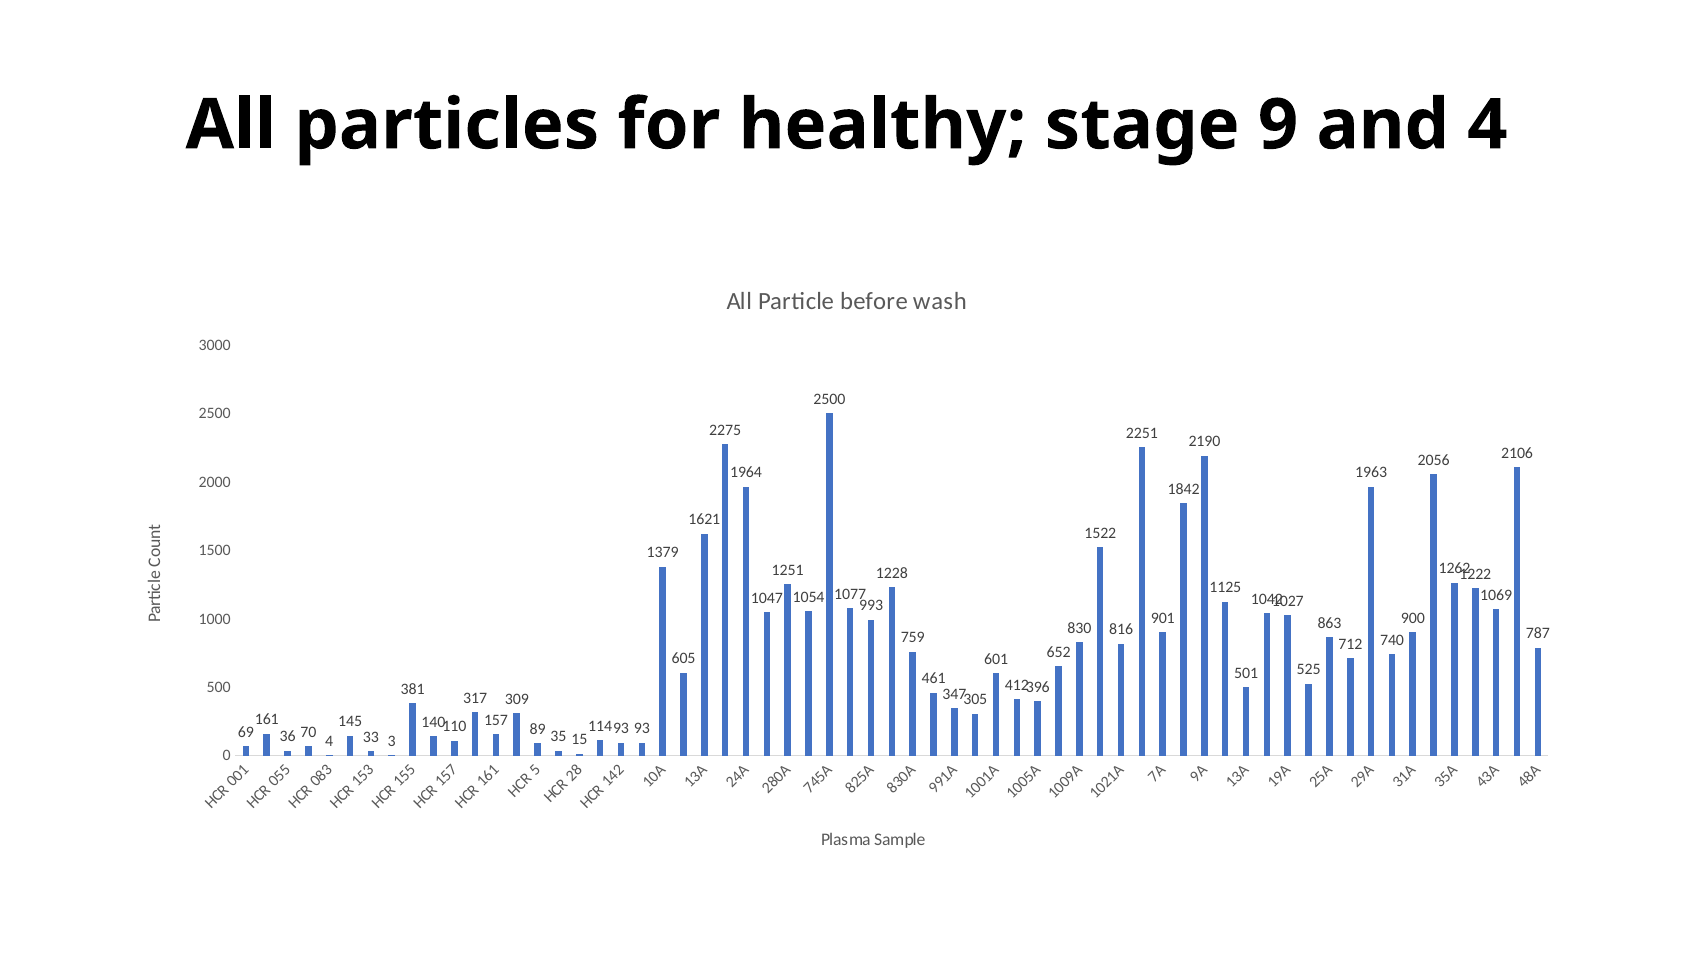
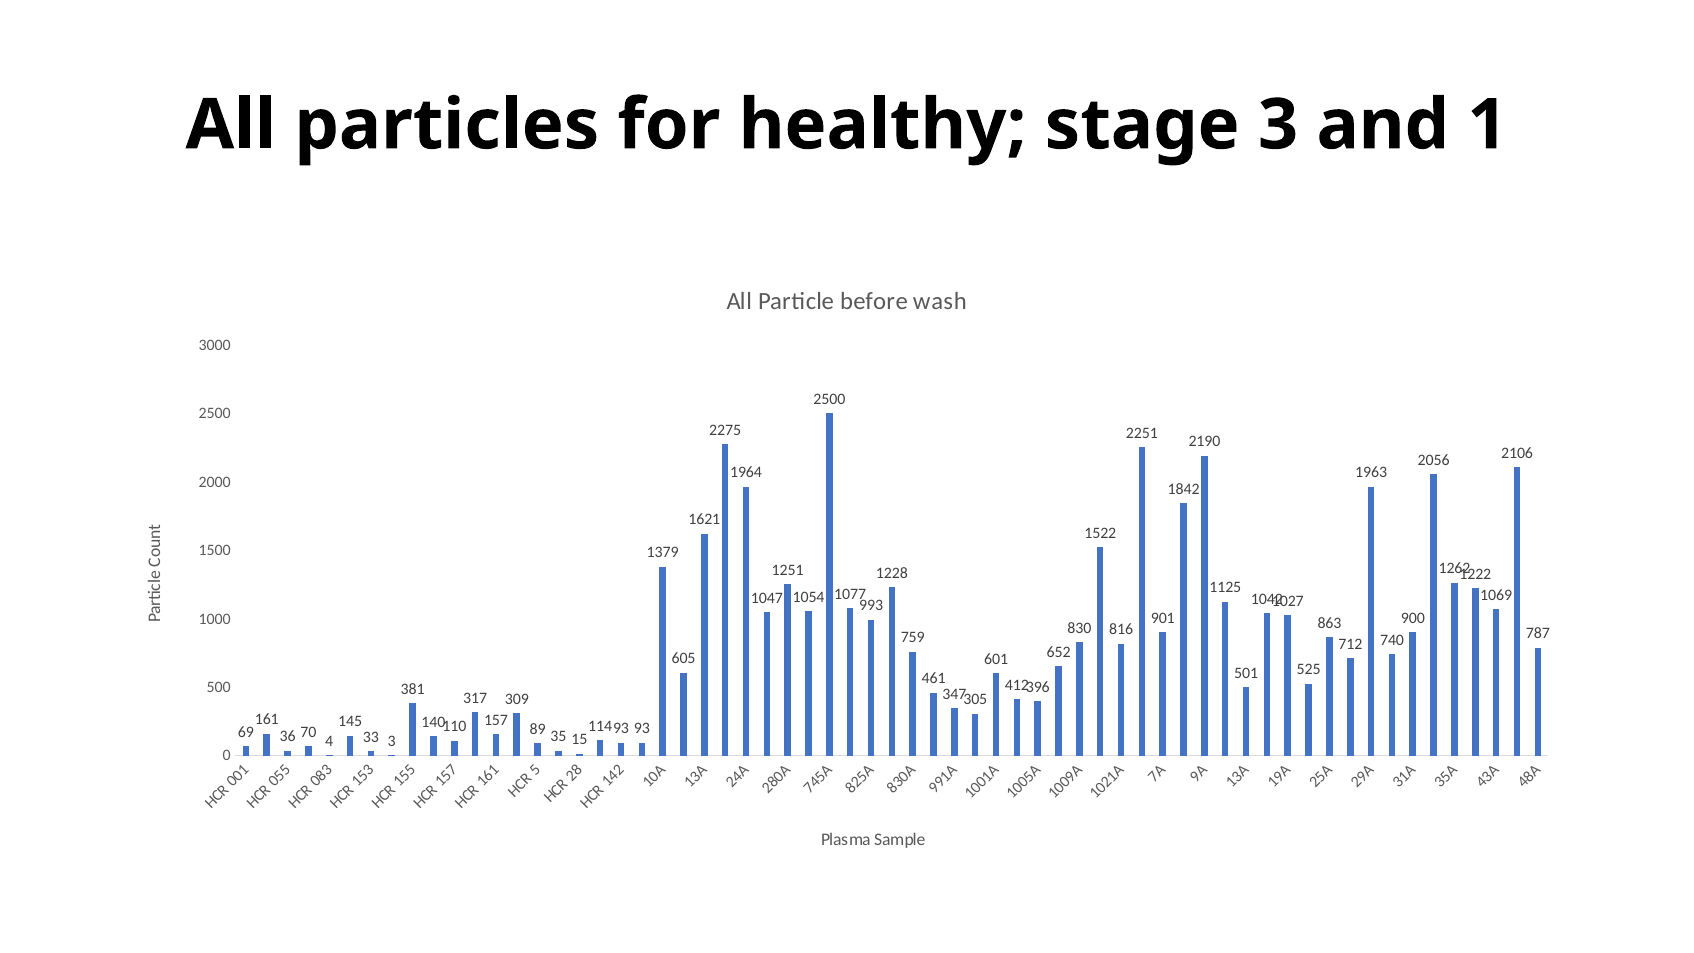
stage 9: 9 -> 3 (1278, 125)
and 4: 4 -> 1 (1487, 125)
